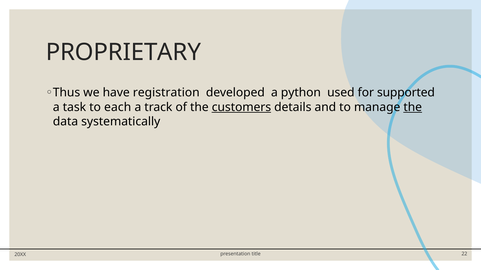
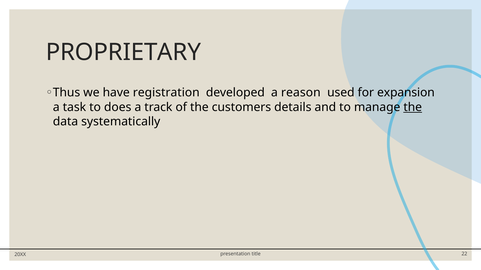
python: python -> reason (301, 93)
supported: supported -> expansion (406, 93)
each: each -> does (118, 107)
customers underline: present -> none (241, 107)
